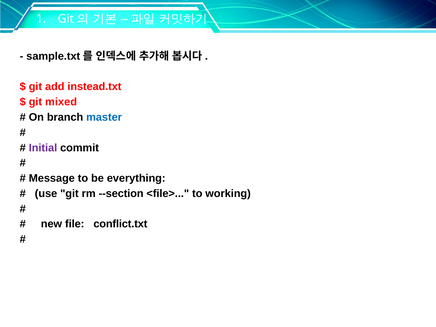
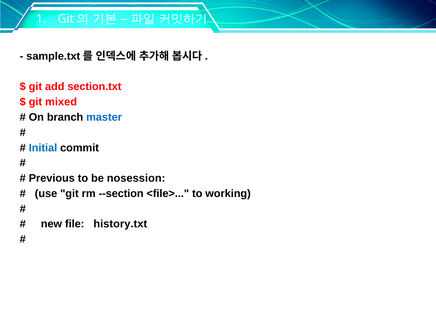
instead.txt: instead.txt -> section.txt (94, 87)
Initial colour: purple -> blue (43, 148)
Message: Message -> Previous (52, 178)
everything: everything -> nosession (136, 178)
conflict.txt: conflict.txt -> history.txt (120, 224)
